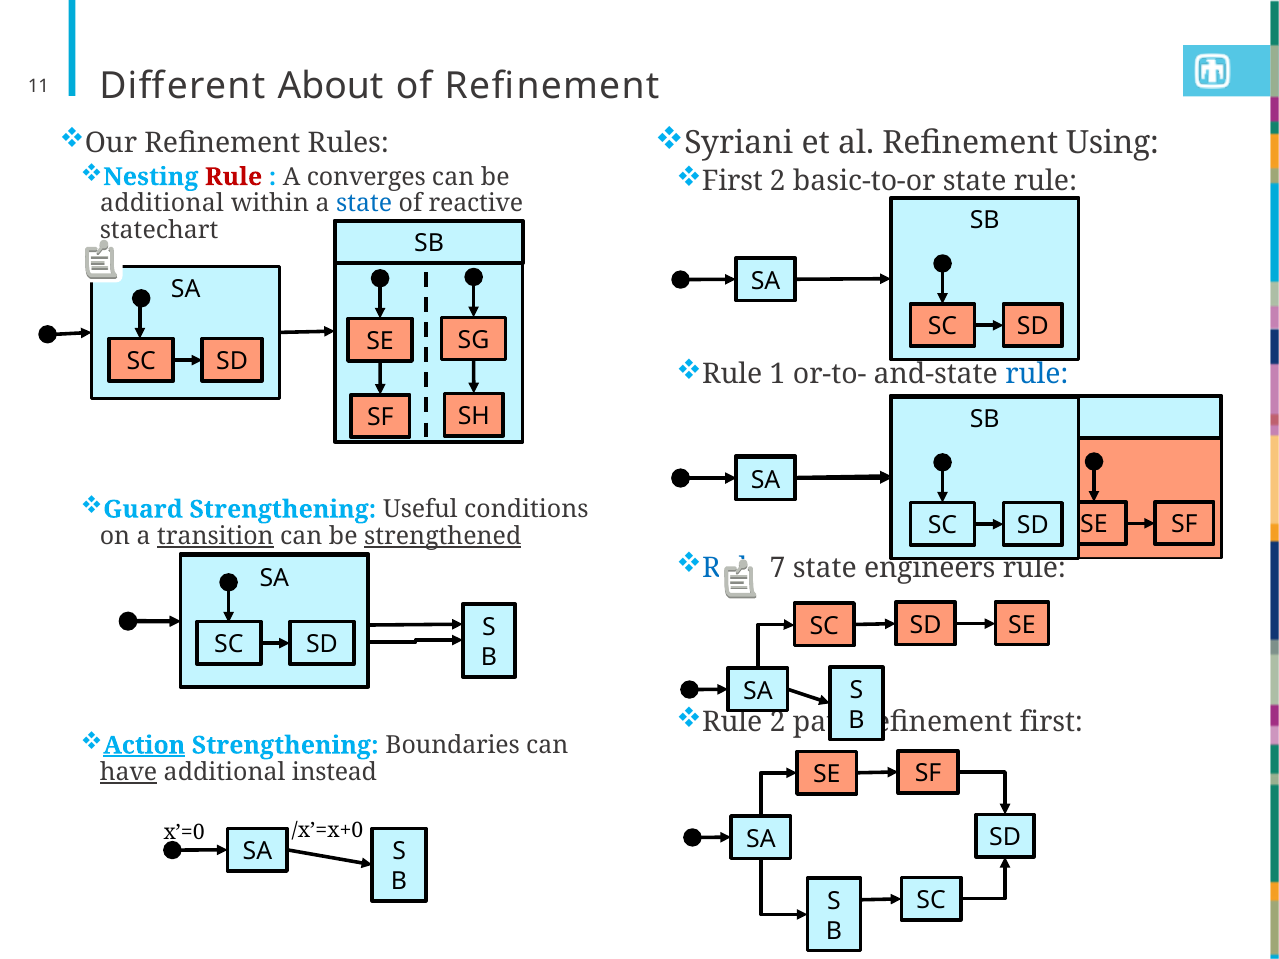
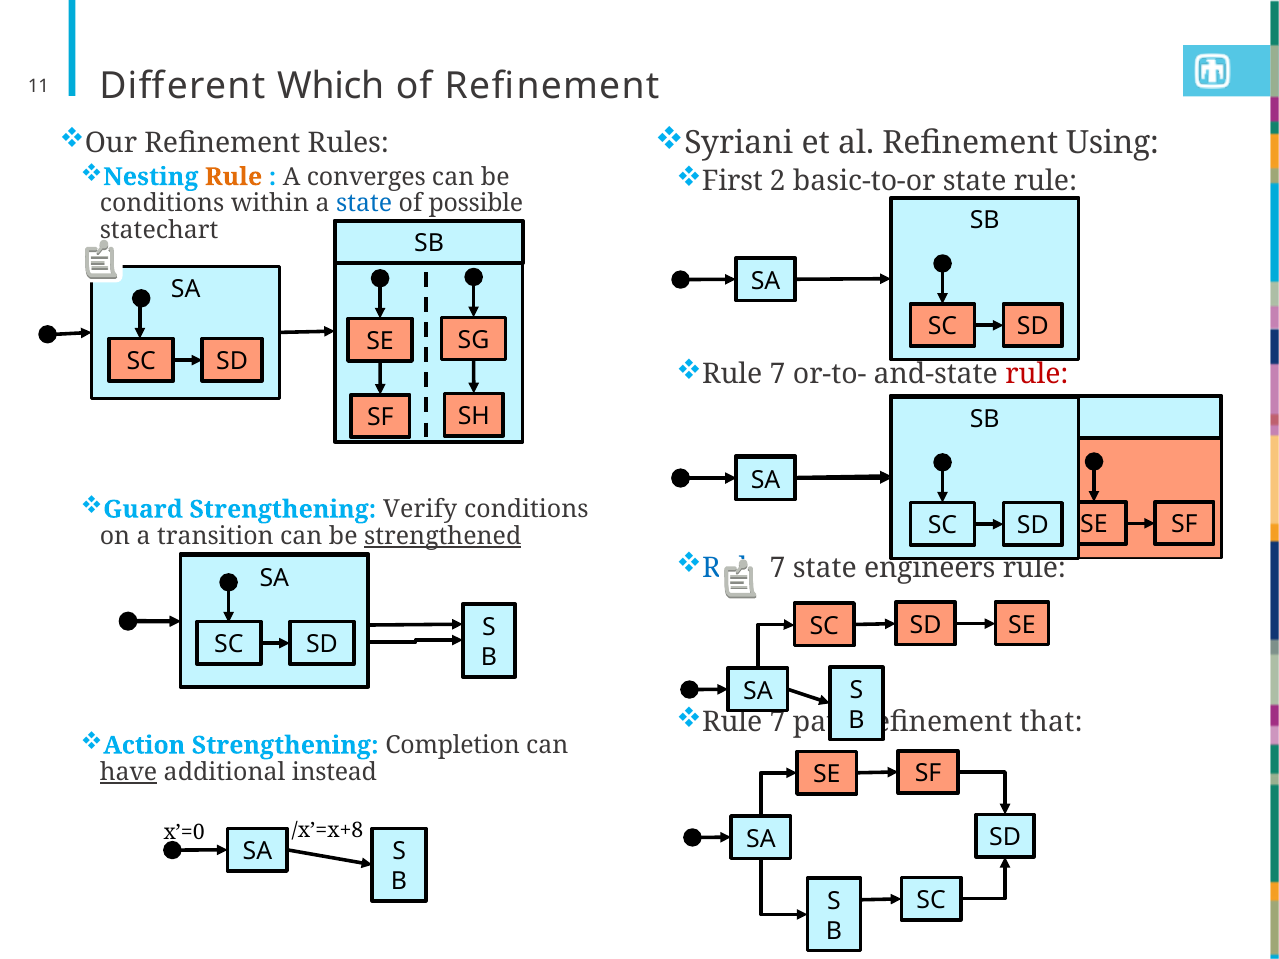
About: About -> Which (331, 86)
Rule colour: red -> orange (234, 177)
additional: additional -> conditions (162, 204)
reactive: reactive -> possible (476, 204)
1: 1 -> 7 (778, 375)
rule colour: blue -> red (1037, 375)
Useful: Useful -> Verify (420, 510)
transition underline: present -> none (215, 536)
2: 2 -> 7 (778, 723)
first: first -> that (1051, 723)
Action underline: present -> none (144, 746)
Boundaries: Boundaries -> Completion (453, 746)
/x’=x+0: /x’=x+0 -> /x’=x+8 (328, 831)
